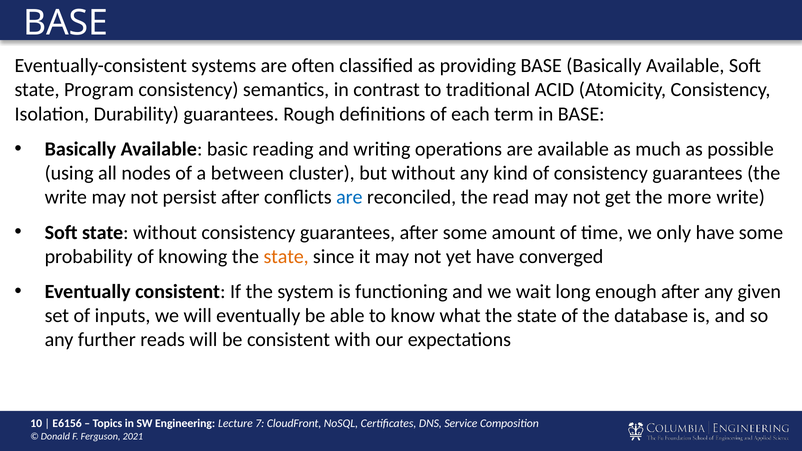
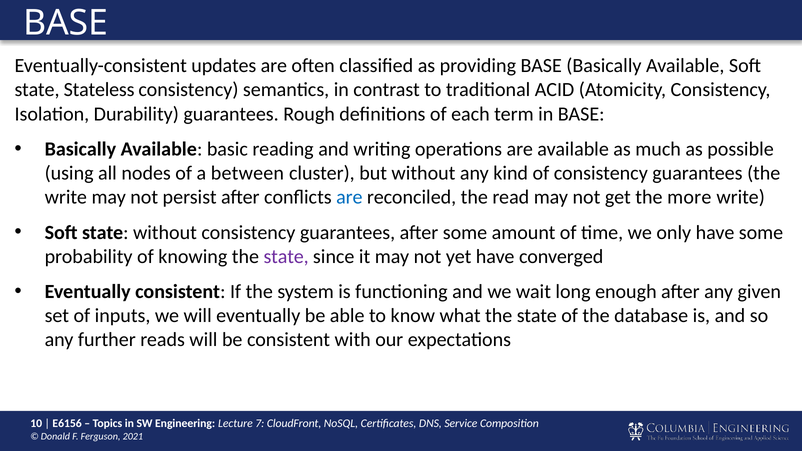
systems: systems -> updates (224, 66)
Program: Program -> Stateless (99, 90)
state colour: orange -> purple (286, 257)
